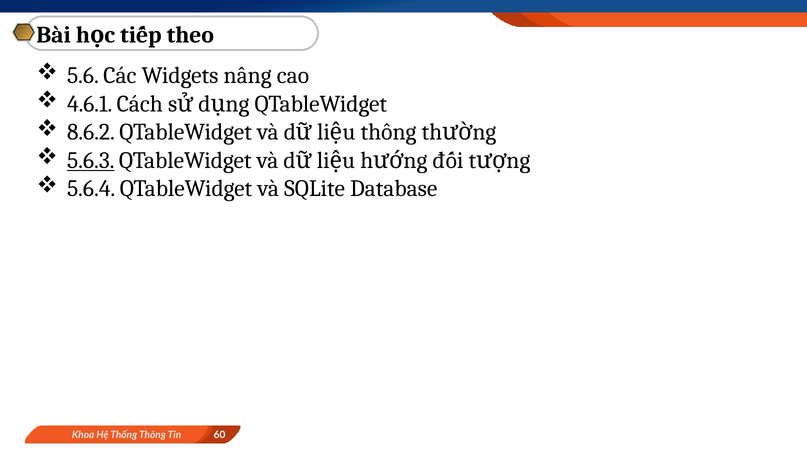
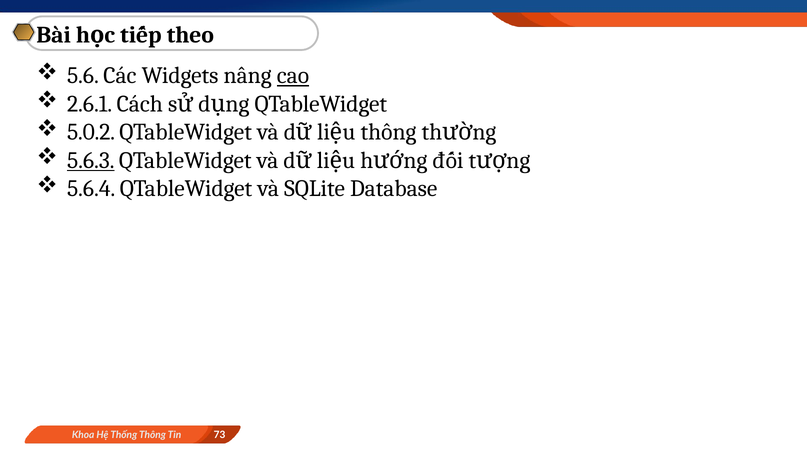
cao underline: none -> present (293, 76)
4.6.1: 4.6.1 -> 2.6.1 (90, 104)
8.6.2: 8.6.2 -> 5.0.2 (91, 132)
60: 60 -> 73 (220, 435)
